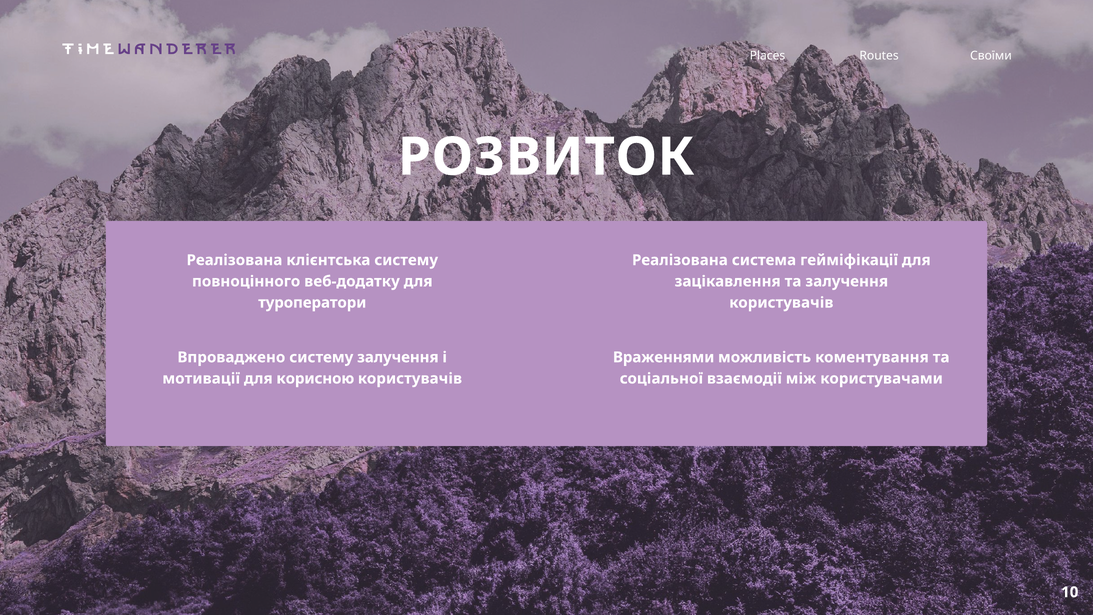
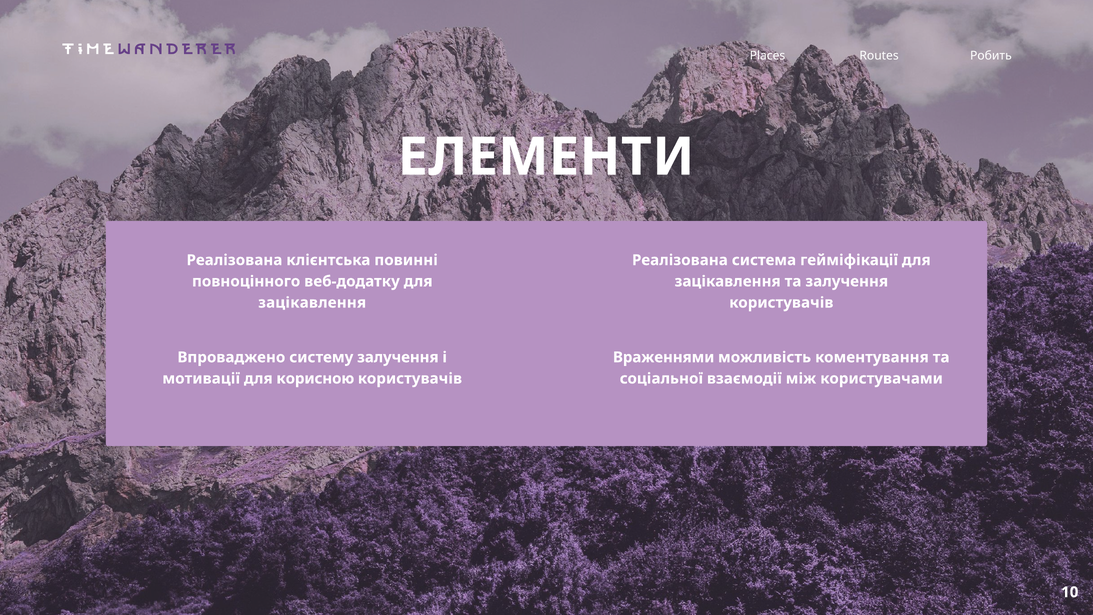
Своїми: Своїми -> Робить (991, 56)
РОЗВИТОК: РОЗВИТОК -> ЕЛЕМЕНТИ (546, 157)
клієнтська систему: систему -> повинні (406, 260)
туроператори: туроператори -> зацікавлення (312, 303)
